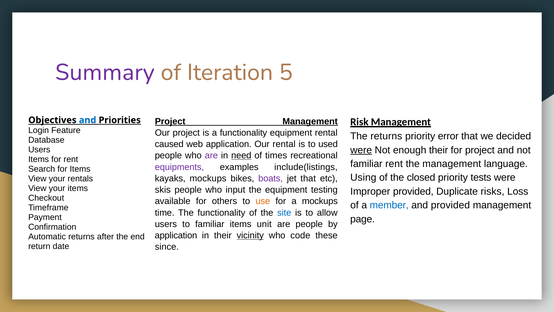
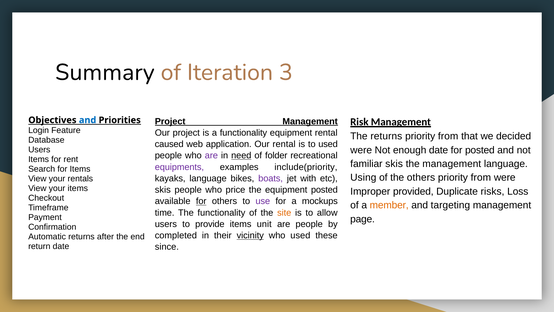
Summary colour: purple -> black (105, 72)
5: 5 -> 3 (286, 72)
error: error -> from (448, 136)
were underline: present -> none (361, 150)
enough their: their -> date (439, 150)
for project: project -> posted (480, 150)
times: times -> folder (276, 155)
familiar rent: rent -> skis (394, 164)
include(listings: include(listings -> include(priority (306, 167)
the closed: closed -> others (421, 177)
tests: tests -> from (481, 177)
kayaks mockups: mockups -> language (208, 178)
jet that: that -> with (308, 178)
input: input -> price (235, 190)
equipment testing: testing -> posted (324, 190)
for underline: none -> present (201, 201)
use colour: orange -> purple (263, 201)
member colour: blue -> orange (389, 205)
and provided: provided -> targeting (450, 205)
site colour: blue -> orange (284, 212)
to familiar: familiar -> provide (210, 224)
application: application -> completed (176, 235)
who code: code -> used (300, 235)
